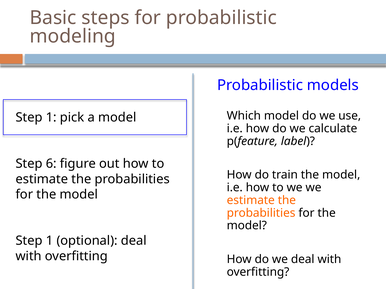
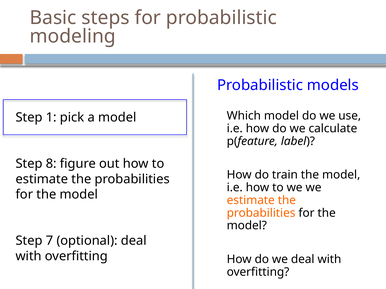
6: 6 -> 8 (51, 164)
1: 1 -> 7 (49, 241)
